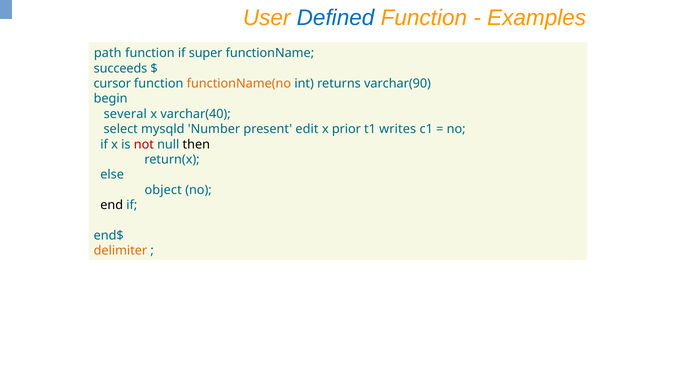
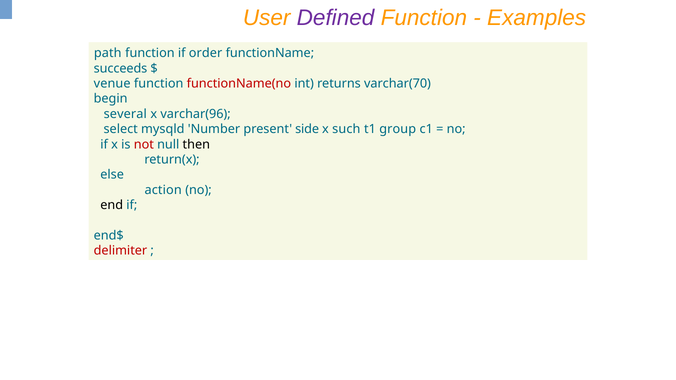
Defined colour: blue -> purple (336, 18)
super: super -> order (206, 53)
cursor: cursor -> venue (112, 84)
functionName(no colour: orange -> red (239, 84)
varchar(90: varchar(90 -> varchar(70 (397, 84)
varchar(40: varchar(40 -> varchar(96 (196, 114)
edit: edit -> side (307, 129)
prior: prior -> such (346, 129)
writes: writes -> group (398, 129)
object: object -> action (163, 190)
delimiter colour: orange -> red (120, 251)
